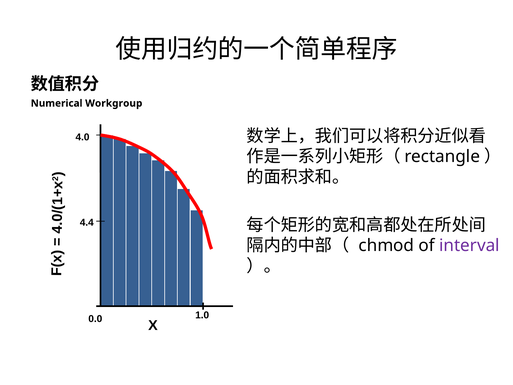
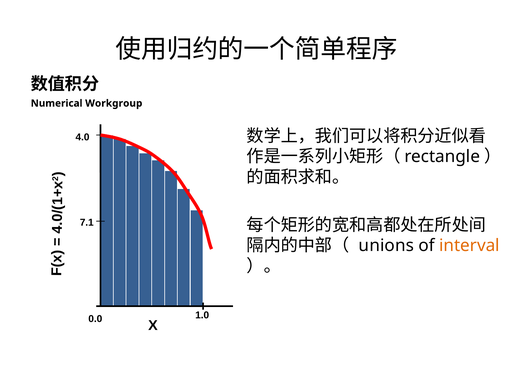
4.4: 4.4 -> 7.1 (87, 223)
chmod: chmod -> unions (386, 245)
interval colour: purple -> orange (469, 245)
